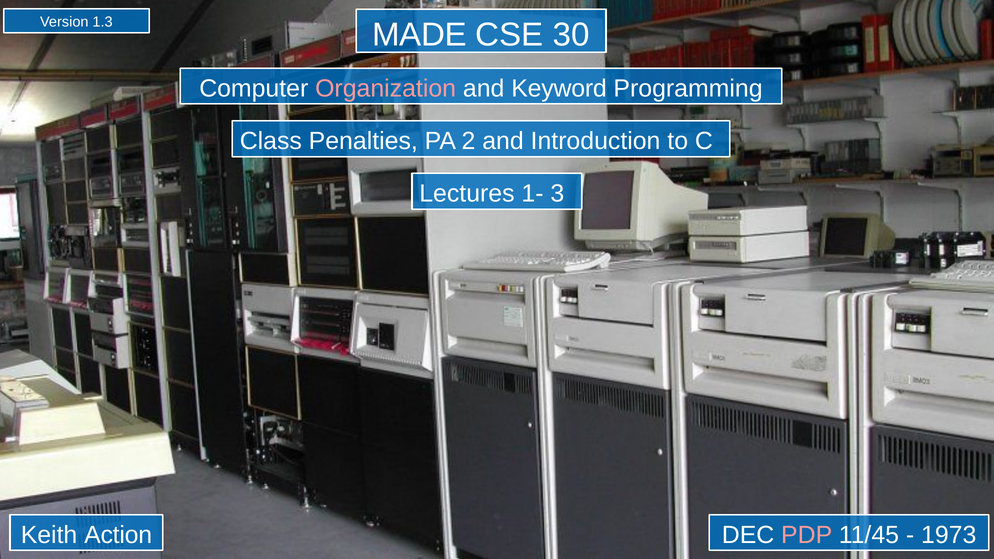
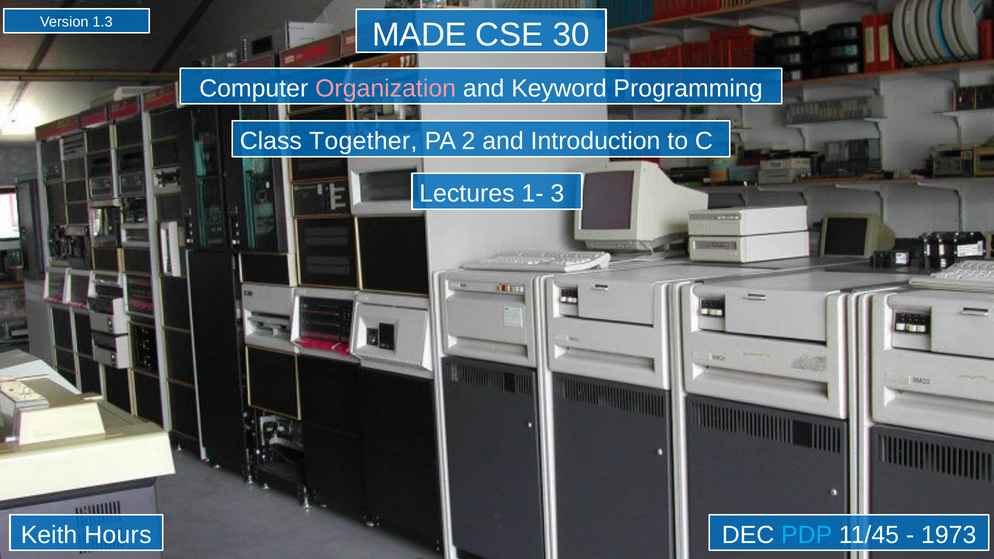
Penalties: Penalties -> Together (363, 141)
Action: Action -> Hours (118, 535)
PDP colour: pink -> light blue (807, 535)
